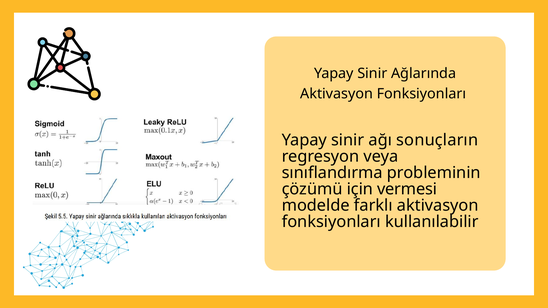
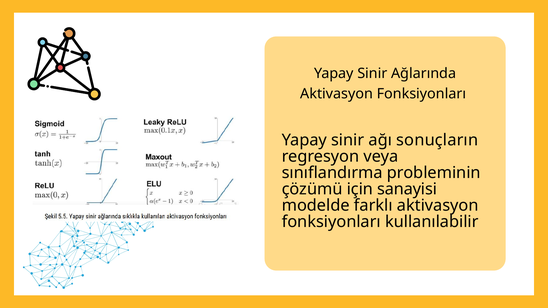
vermesi: vermesi -> sanayisi (407, 189)
